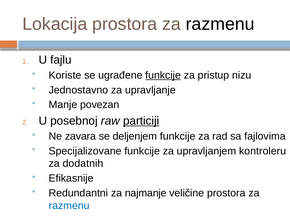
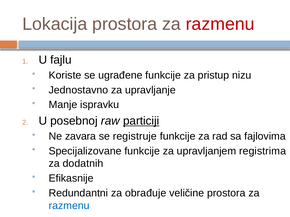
razmenu colour: black -> red (220, 24)
funkcije underline: present -> none (163, 75)
povezan: povezan -> ispravku (100, 105)
deljenjem: deljenjem -> registruje (135, 137)
kontroleru: kontroleru -> registrima (263, 151)
najmanje: najmanje -> obrađuje (146, 193)
